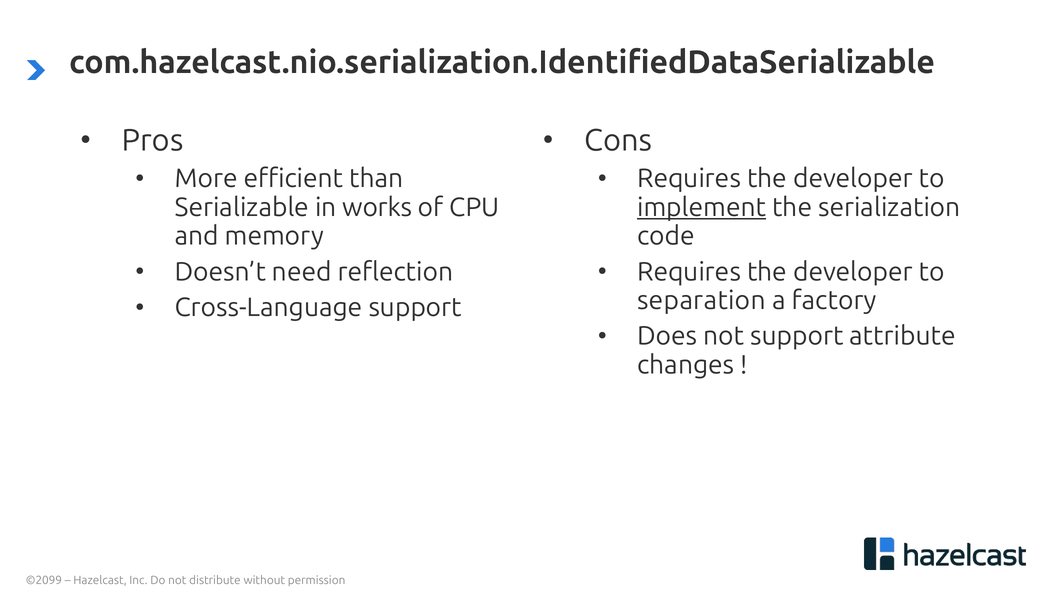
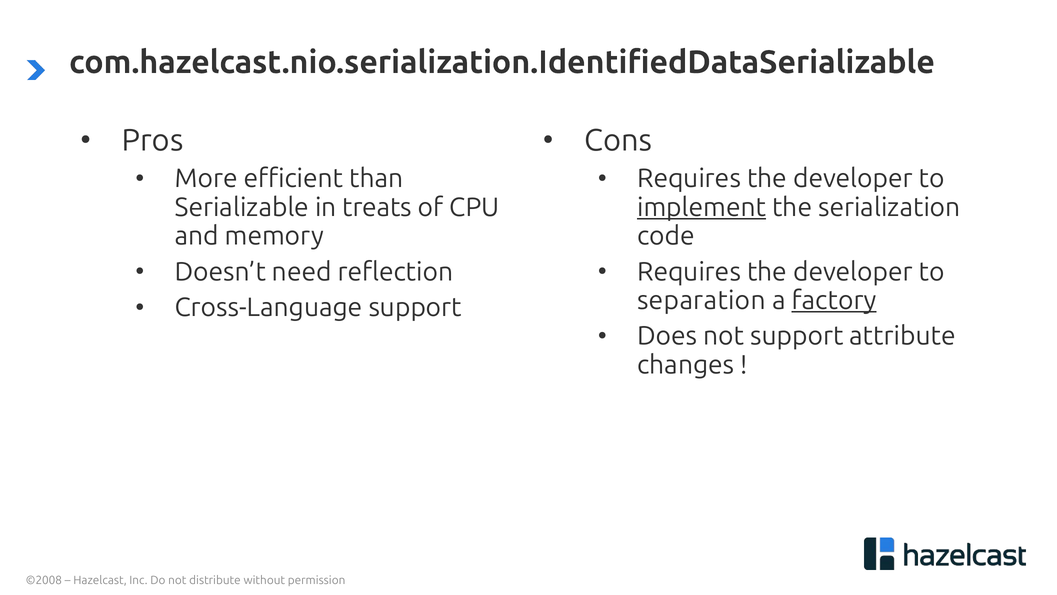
works: works -> treats (377, 207)
factory underline: none -> present (834, 300)
©2099: ©2099 -> ©2008 (44, 580)
